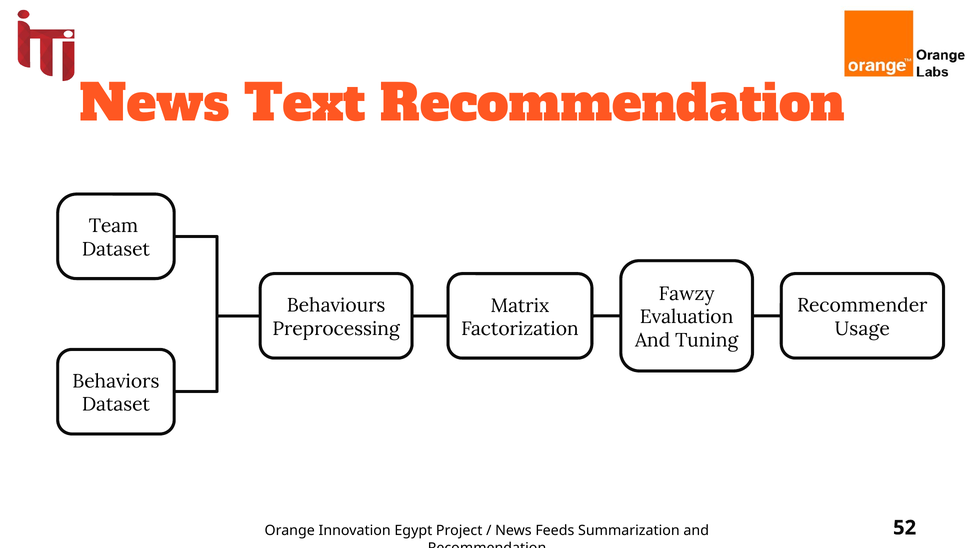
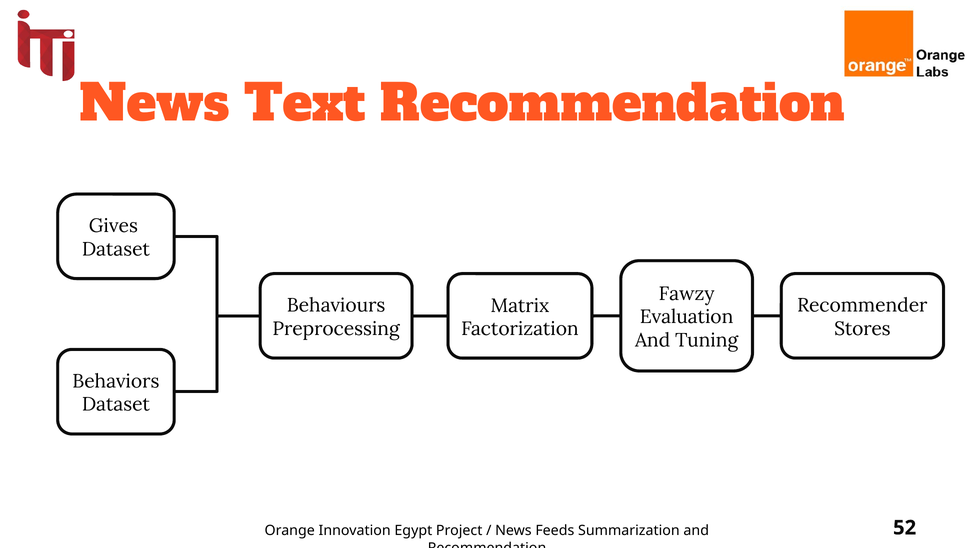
Team: Team -> Gives (113, 226)
Usage: Usage -> Stores (862, 329)
